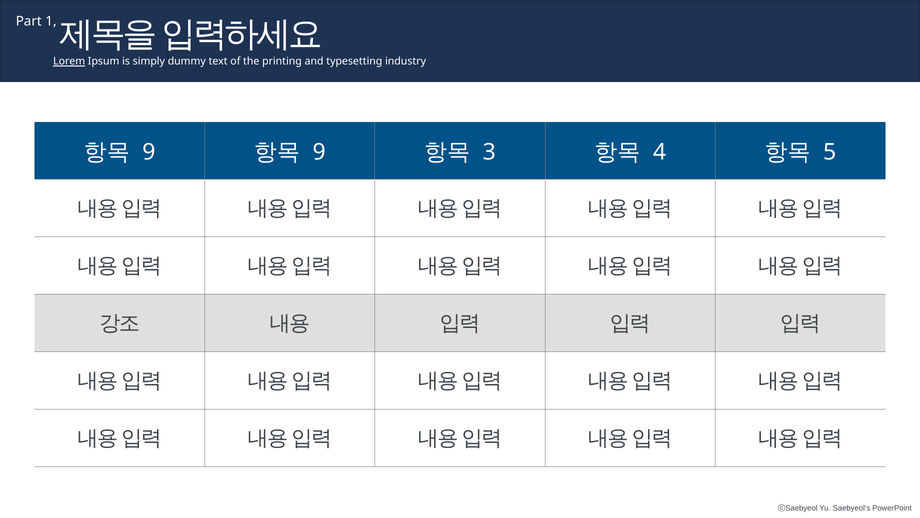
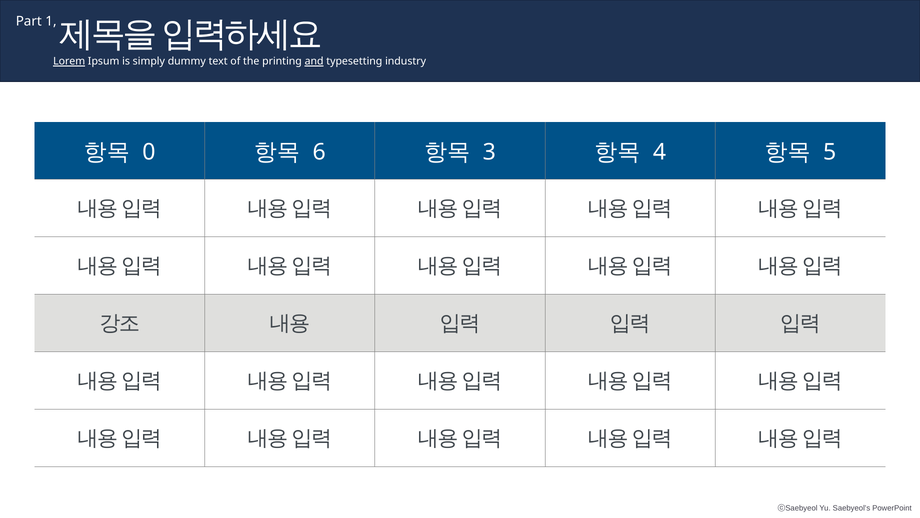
and underline: none -> present (314, 61)
9: 9 -> 0 (149, 152)
9: 9 -> 6 (319, 152)
